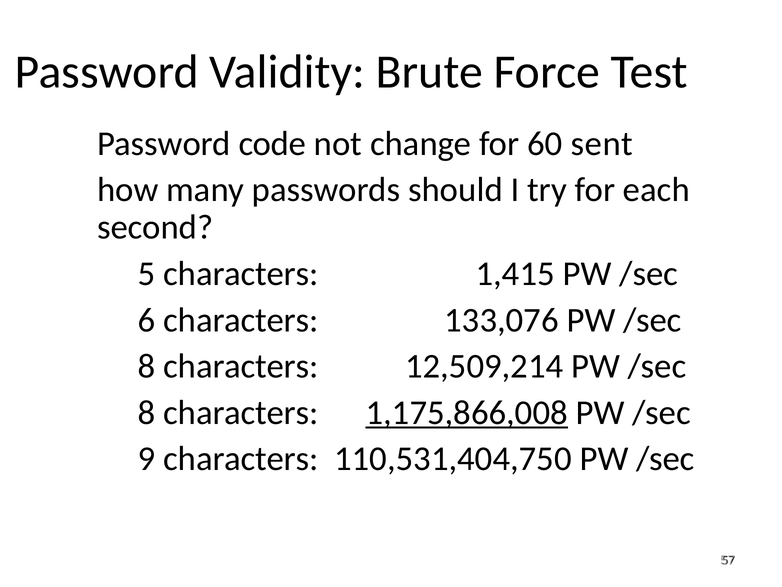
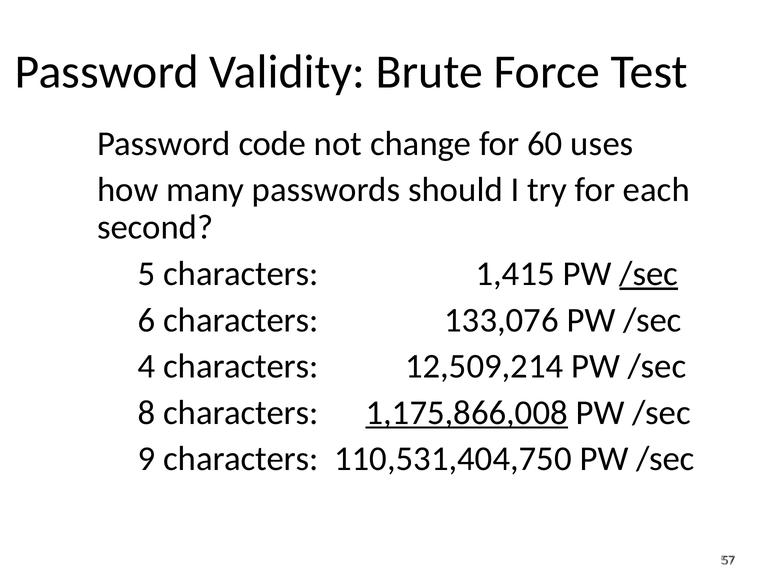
sent: sent -> uses (602, 144)
/sec underline: none -> present (649, 274)
8: 8 -> 4 (147, 366)
